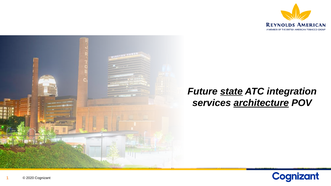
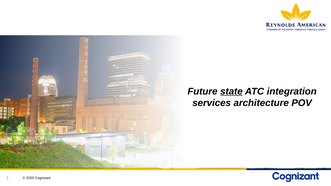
architecture underline: present -> none (261, 103)
